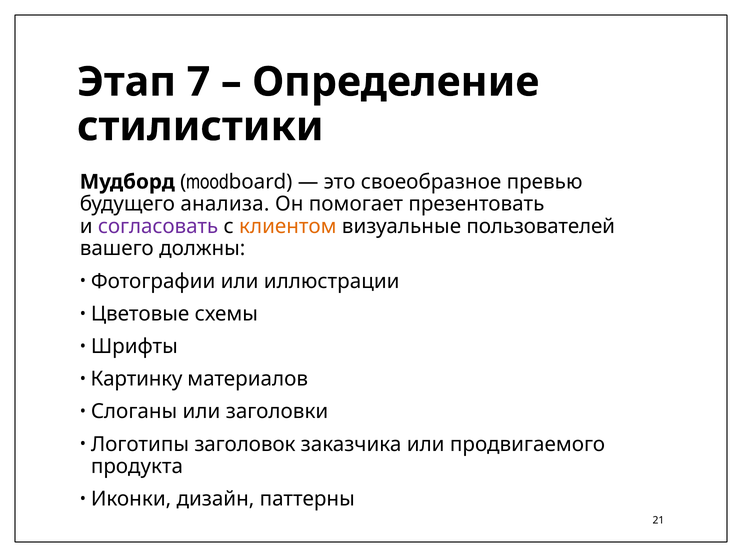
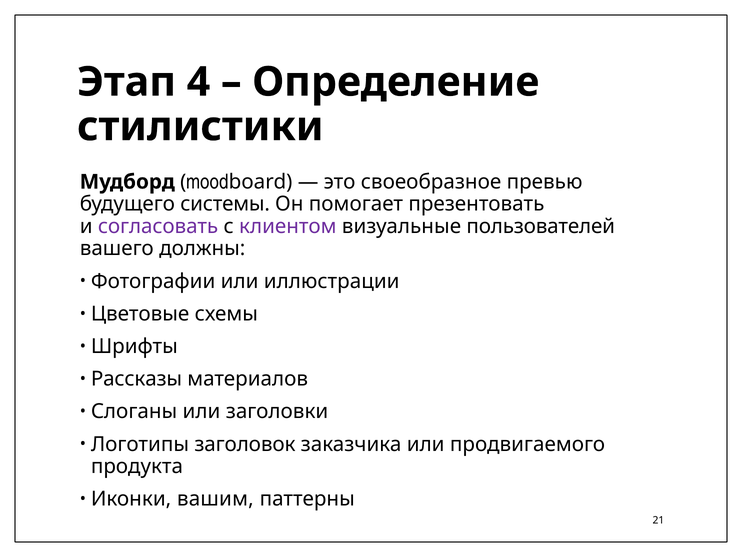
7: 7 -> 4 (198, 82)
анализа: анализа -> системы (225, 204)
клиентом colour: orange -> purple (288, 226)
Картинку: Картинку -> Рассказы (136, 379)
дизайн: дизайн -> вашим (215, 499)
